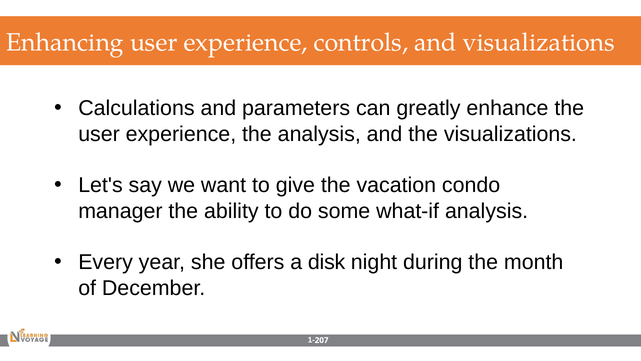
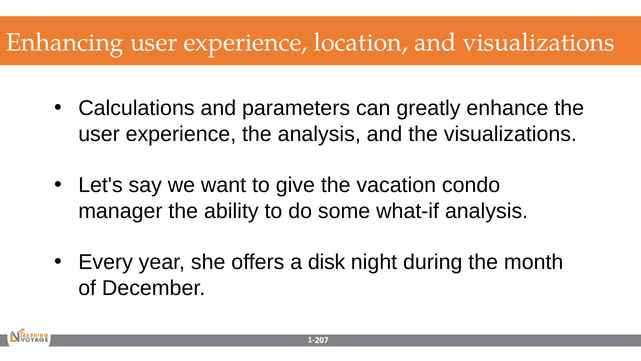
controls: controls -> location (361, 42)
